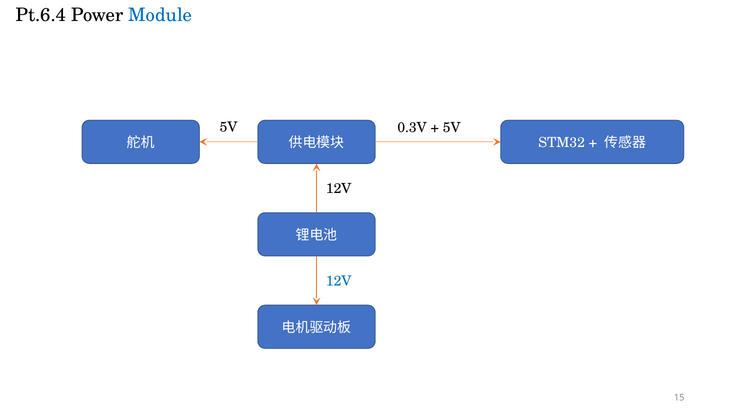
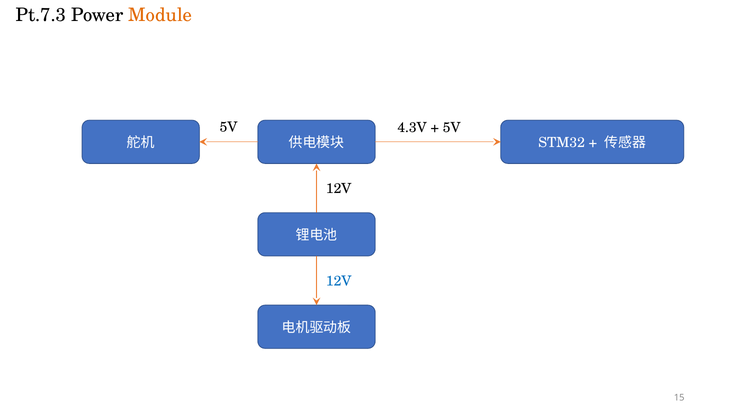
Pt.6.4: Pt.6.4 -> Pt.7.3 (41, 15)
Module colour: blue -> orange (160, 15)
0.3V: 0.3V -> 4.3V (412, 127)
